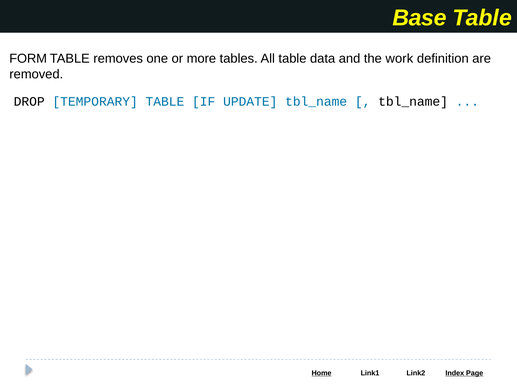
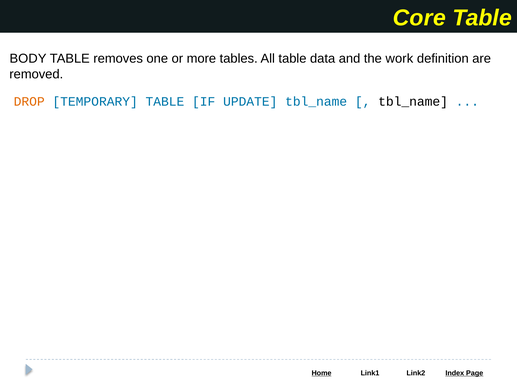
Base: Base -> Core (419, 18)
FORM: FORM -> BODY (28, 59)
DROP colour: black -> orange (29, 102)
